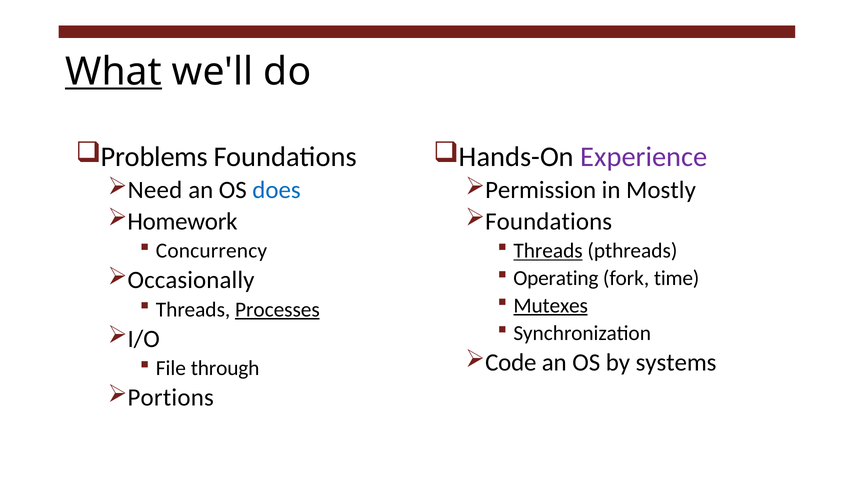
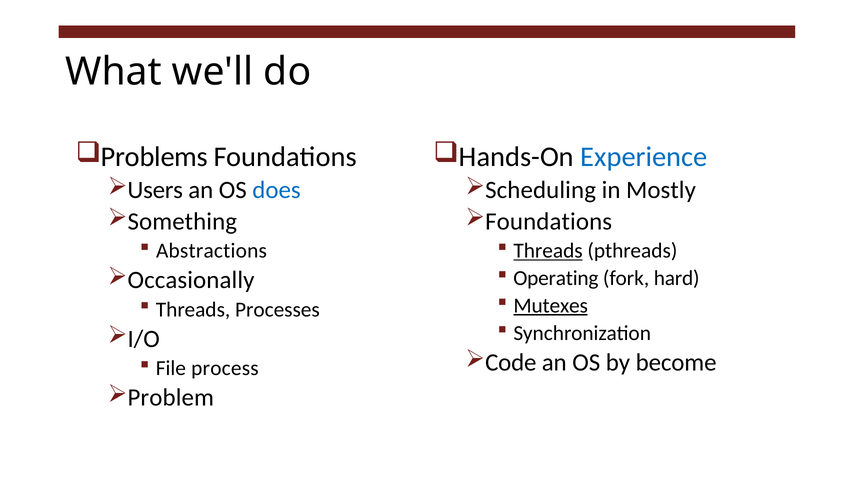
What underline: present -> none (113, 72)
Experience colour: purple -> blue (644, 157)
Need: Need -> Users (155, 190)
Permission: Permission -> Scheduling (541, 190)
Homework: Homework -> Something (182, 221)
Concurrency: Concurrency -> Abstractions (211, 251)
time: time -> hard (677, 278)
Processes underline: present -> none (277, 310)
systems: systems -> become (676, 363)
through: through -> process (225, 368)
Portions: Portions -> Problem (171, 398)
